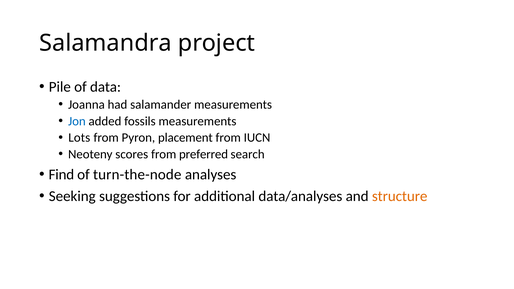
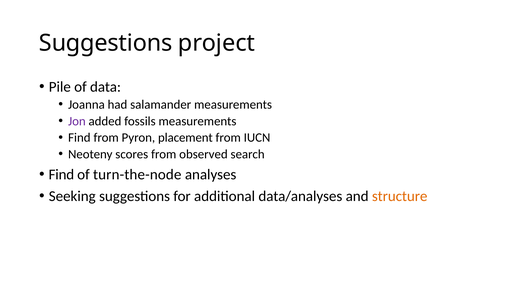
Salamandra: Salamandra -> Suggestions (106, 43)
Jon colour: blue -> purple (77, 121)
Lots: Lots -> Find (79, 138)
preferred: preferred -> observed (203, 154)
